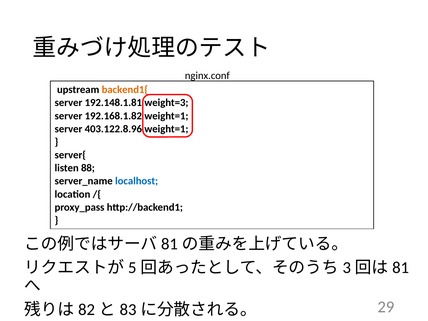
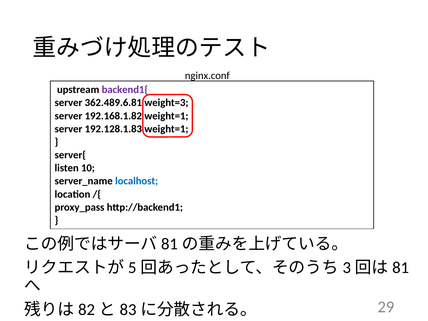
backend1{ colour: orange -> purple (125, 90)
192.148.1.81: 192.148.1.81 -> 362.489.6.81 (113, 103)
403.122.8.96: 403.122.8.96 -> 192.128.1.83 (113, 129)
88: 88 -> 10 (88, 168)
